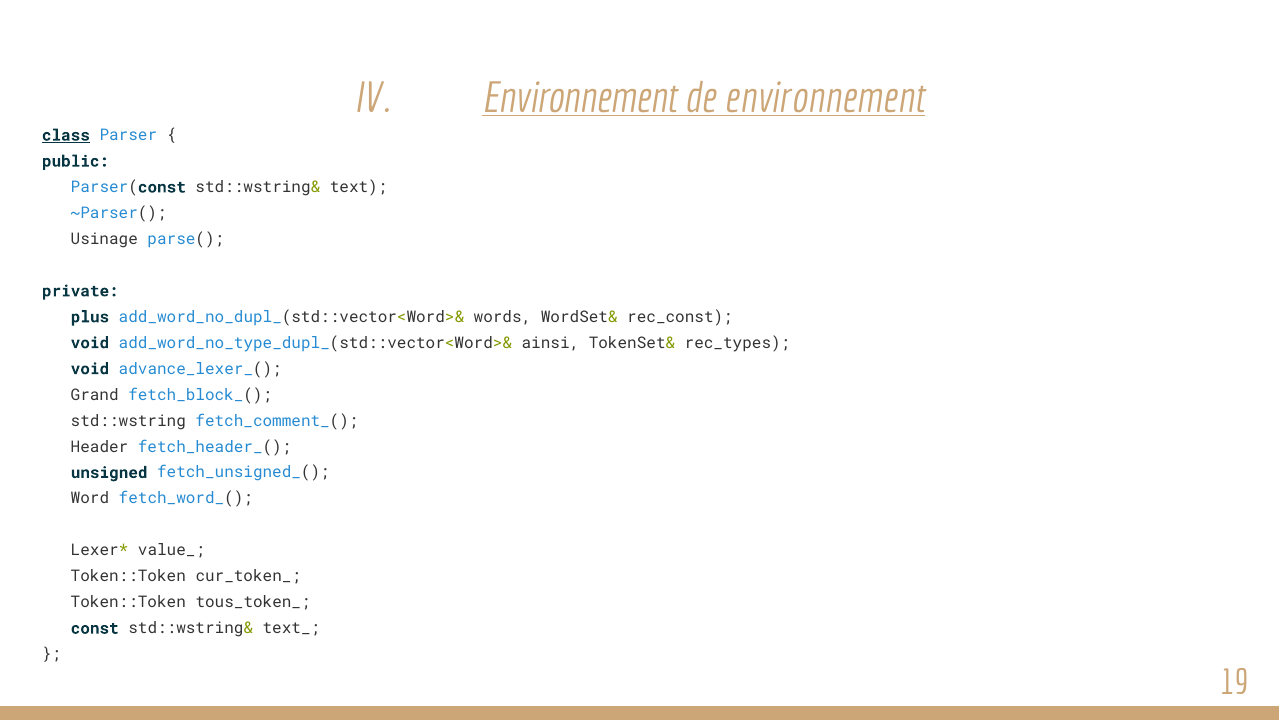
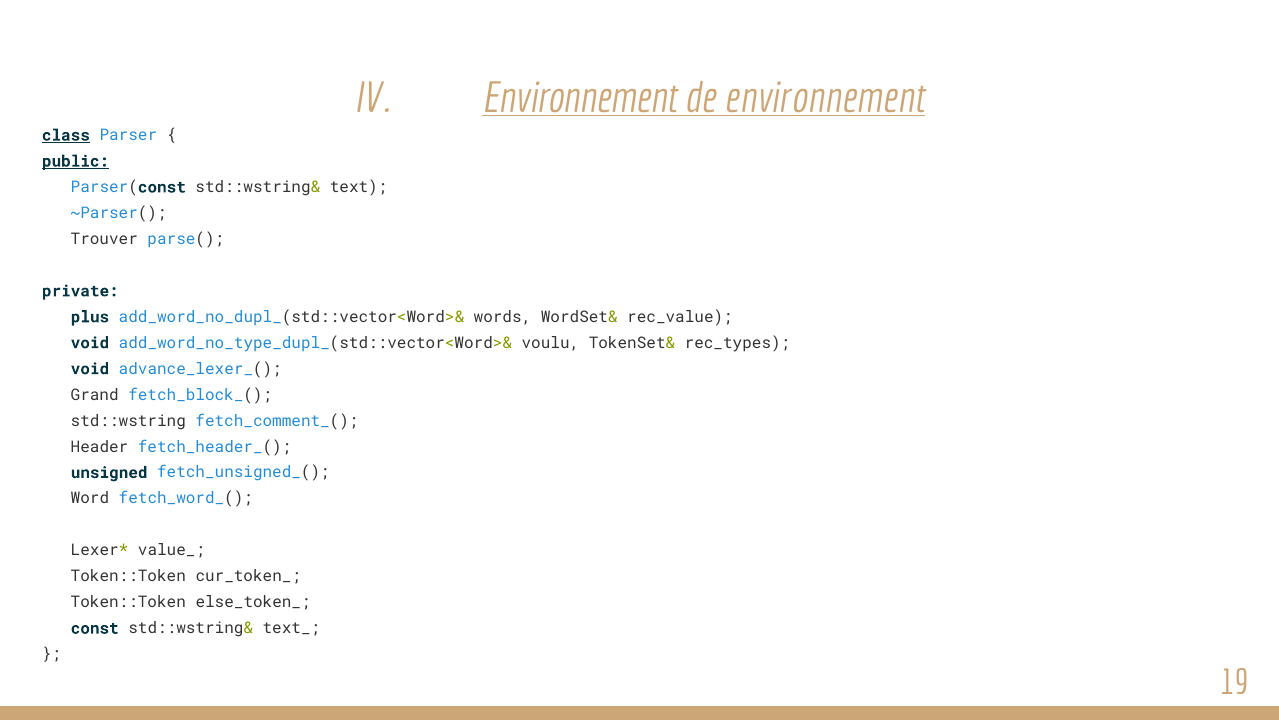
public underline: none -> present (76, 161)
Usinage: Usinage -> Trouver (104, 239)
rec_const: rec_const -> rec_value (680, 317)
ainsi: ainsi -> voulu (550, 343)
tous_token_: tous_token_ -> else_token_ (253, 602)
